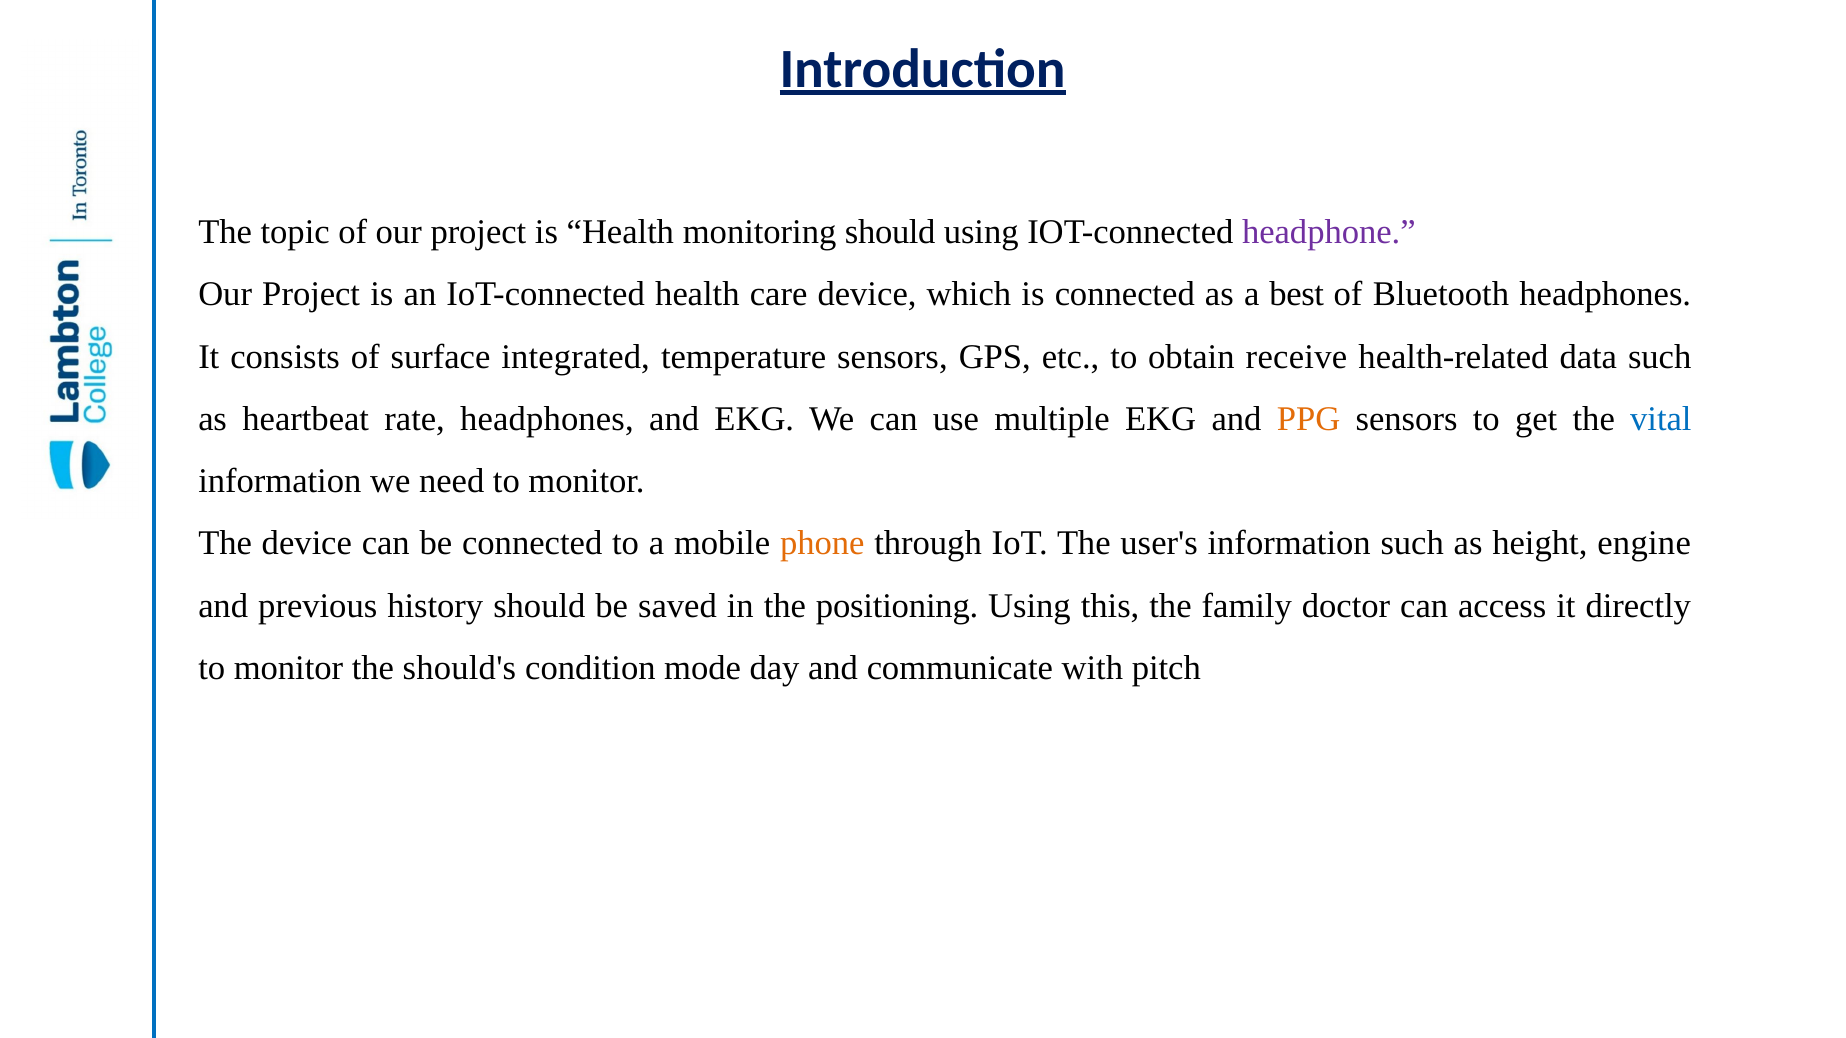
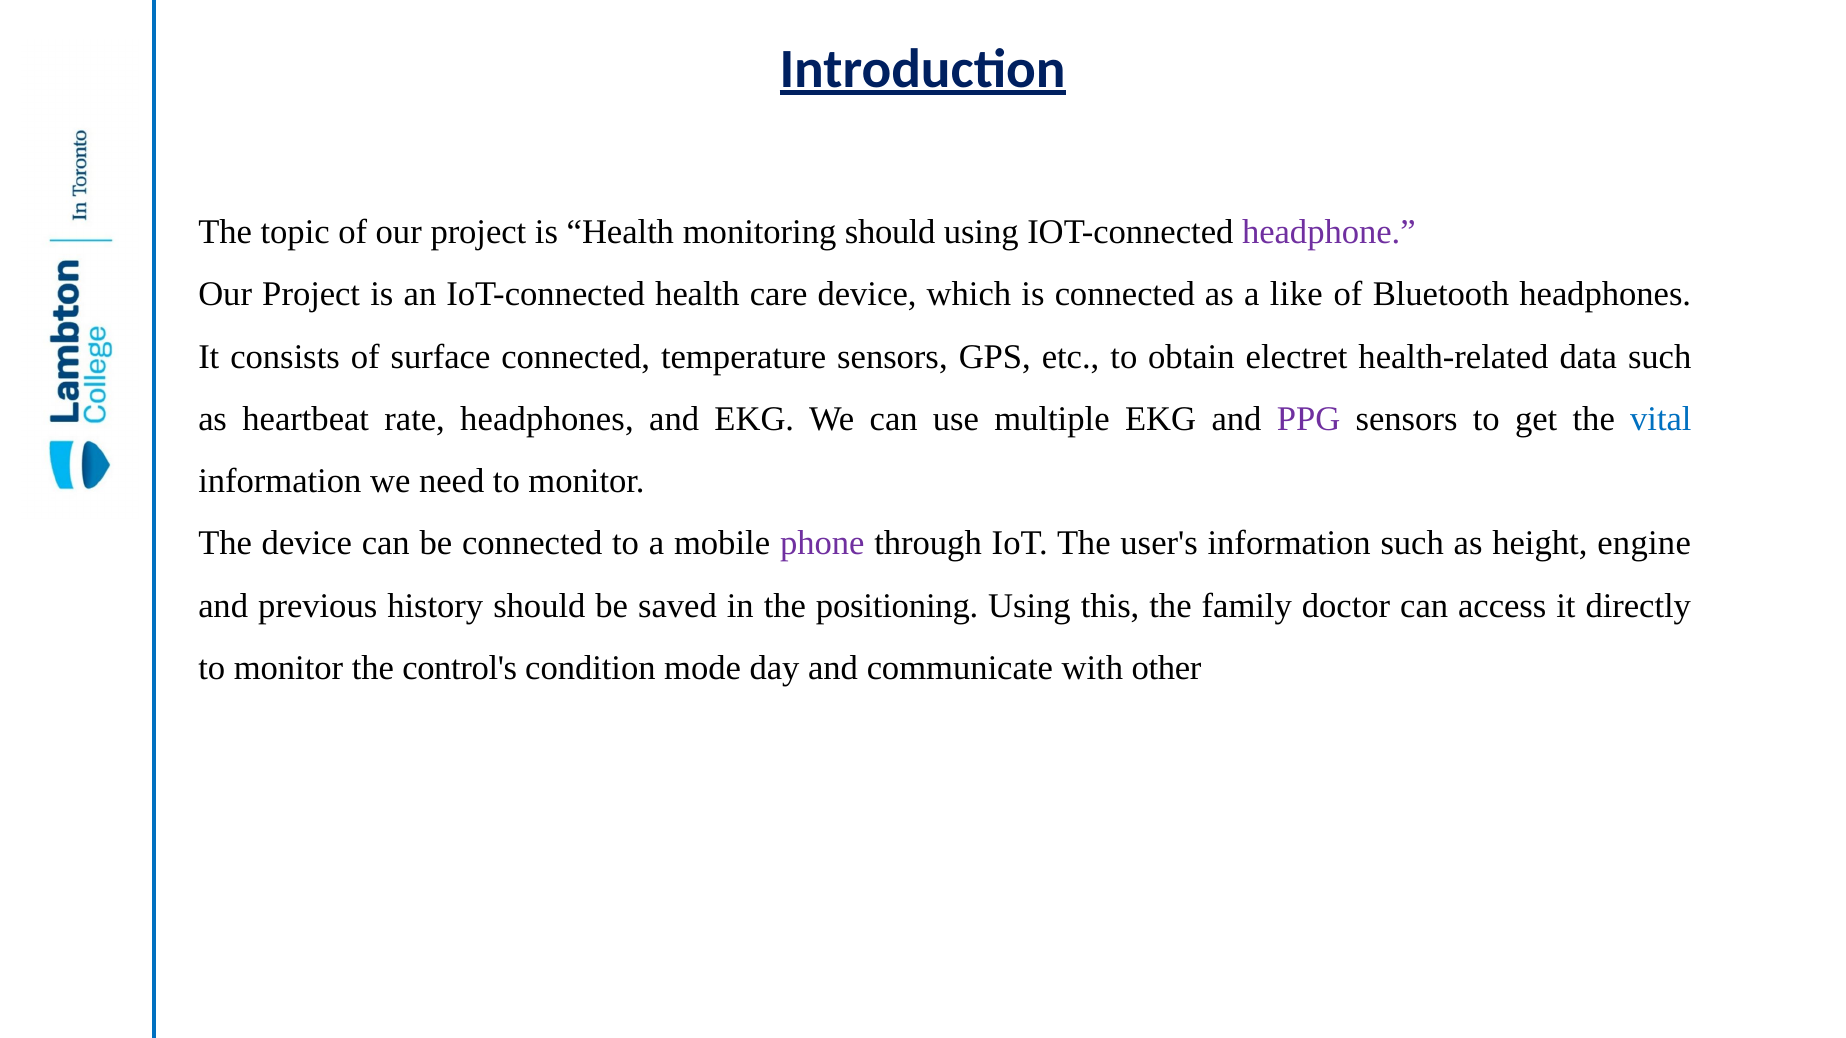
best: best -> like (1296, 295)
surface integrated: integrated -> connected (576, 357)
receive: receive -> electret (1297, 357)
PPG colour: orange -> purple (1309, 419)
phone colour: orange -> purple (822, 544)
should's: should's -> control's (460, 668)
pitch: pitch -> other (1167, 668)
